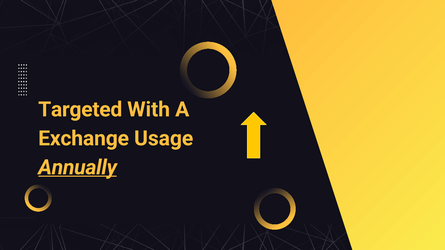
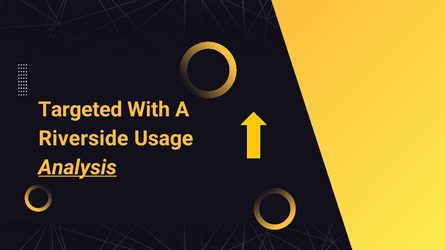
Exchange: Exchange -> Riverside (83, 139)
Annually: Annually -> Analysis (77, 168)
